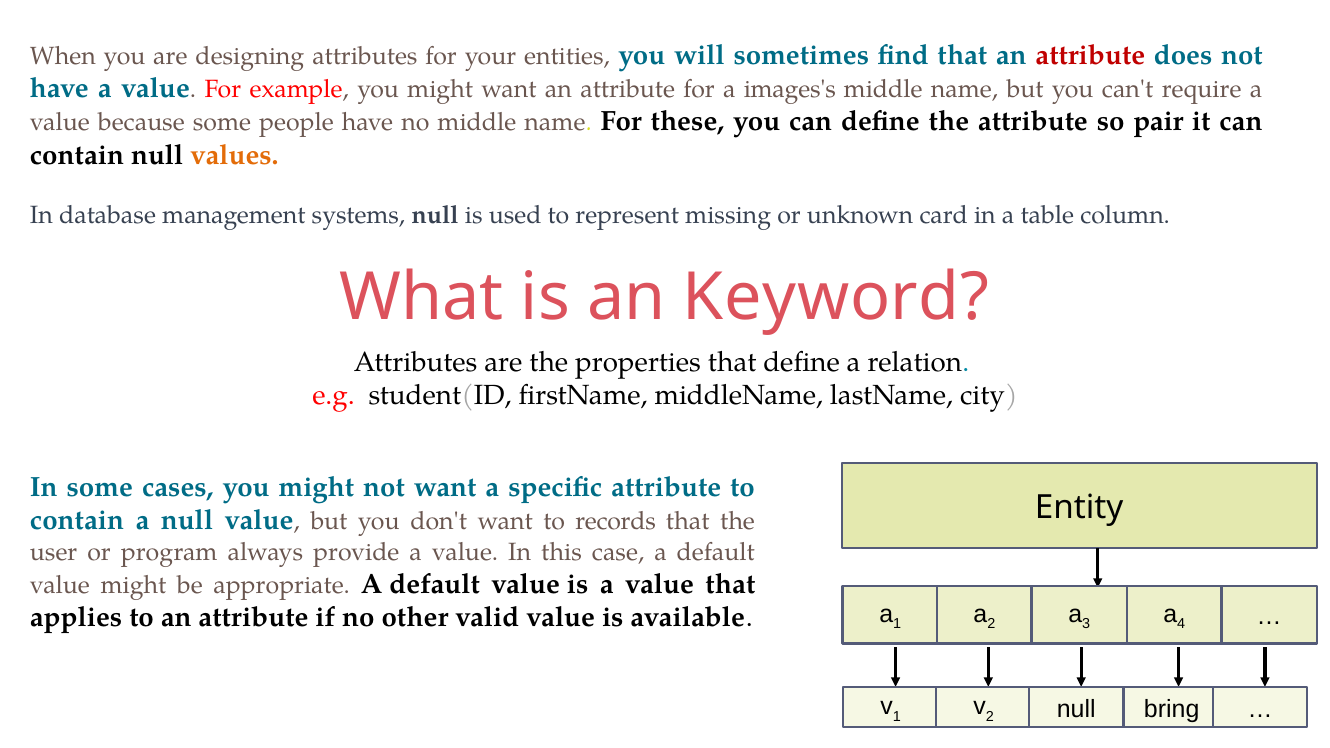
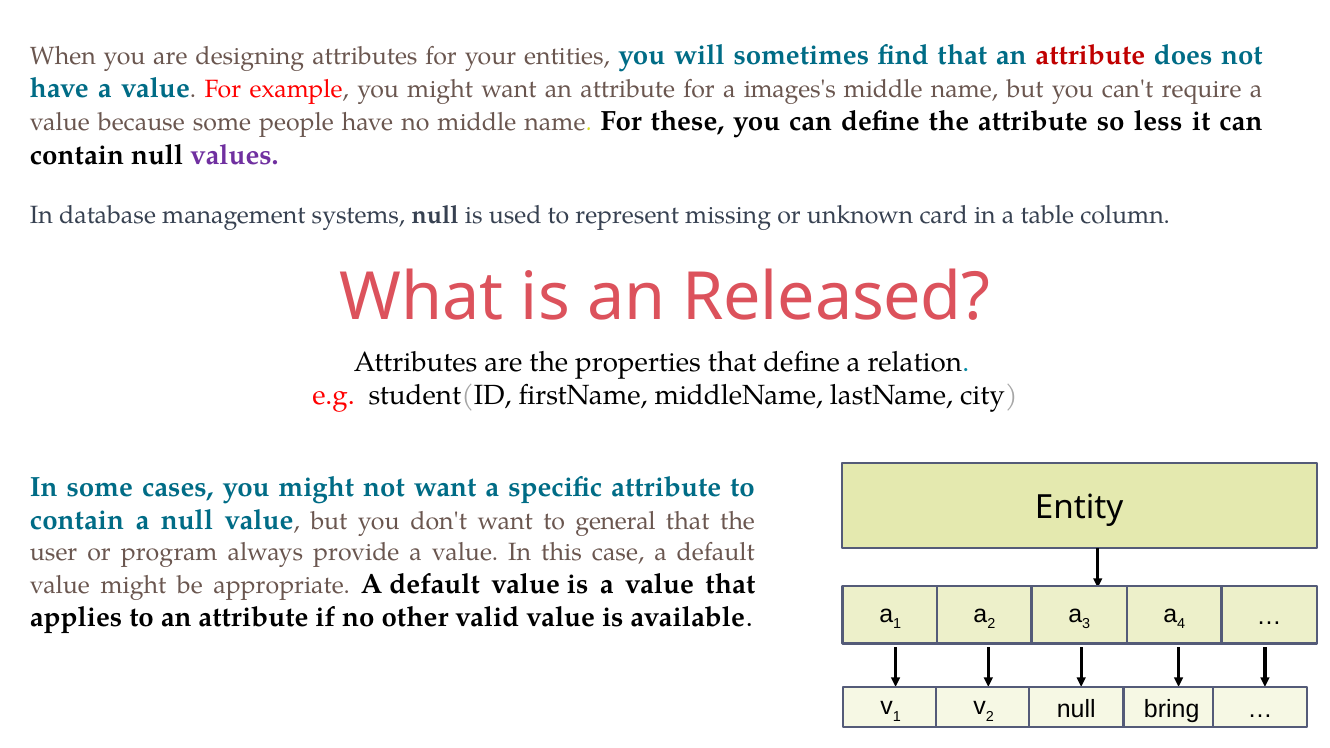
pair: pair -> less (1158, 122)
values colour: orange -> purple (234, 155)
Keyword: Keyword -> Released (836, 298)
records: records -> general (616, 522)
